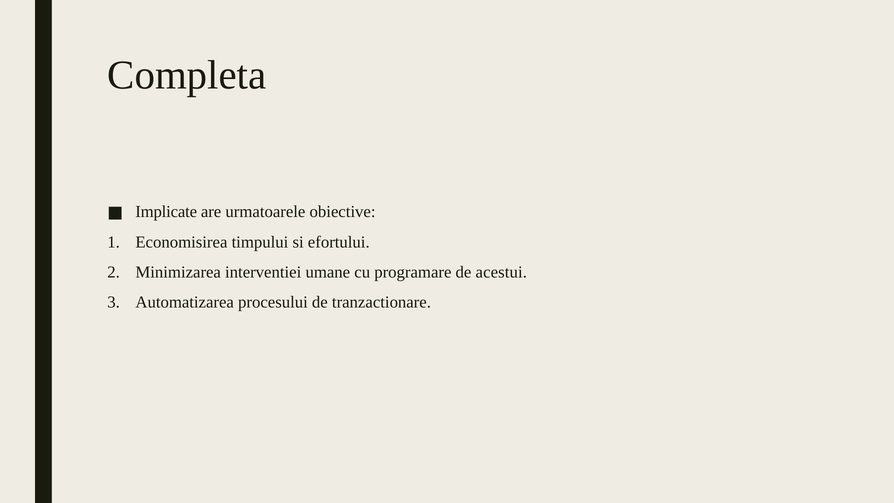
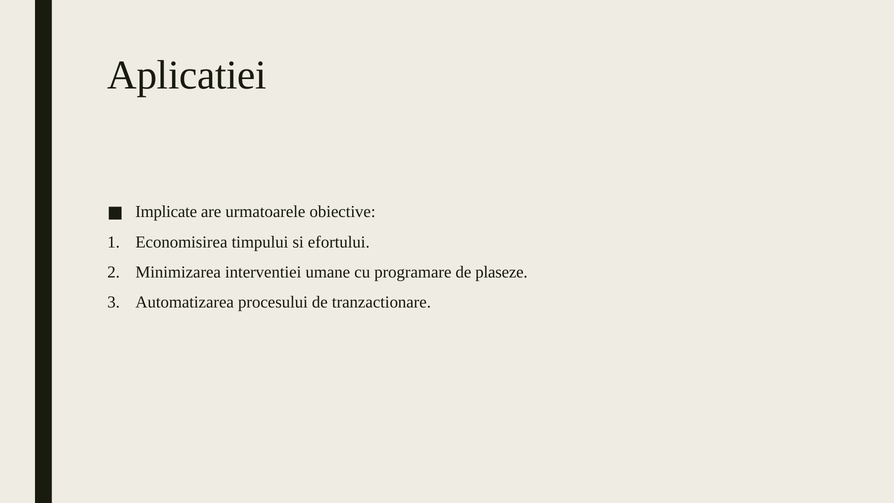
Completa: Completa -> Aplicatiei (187, 75)
acestui: acestui -> plaseze (501, 272)
